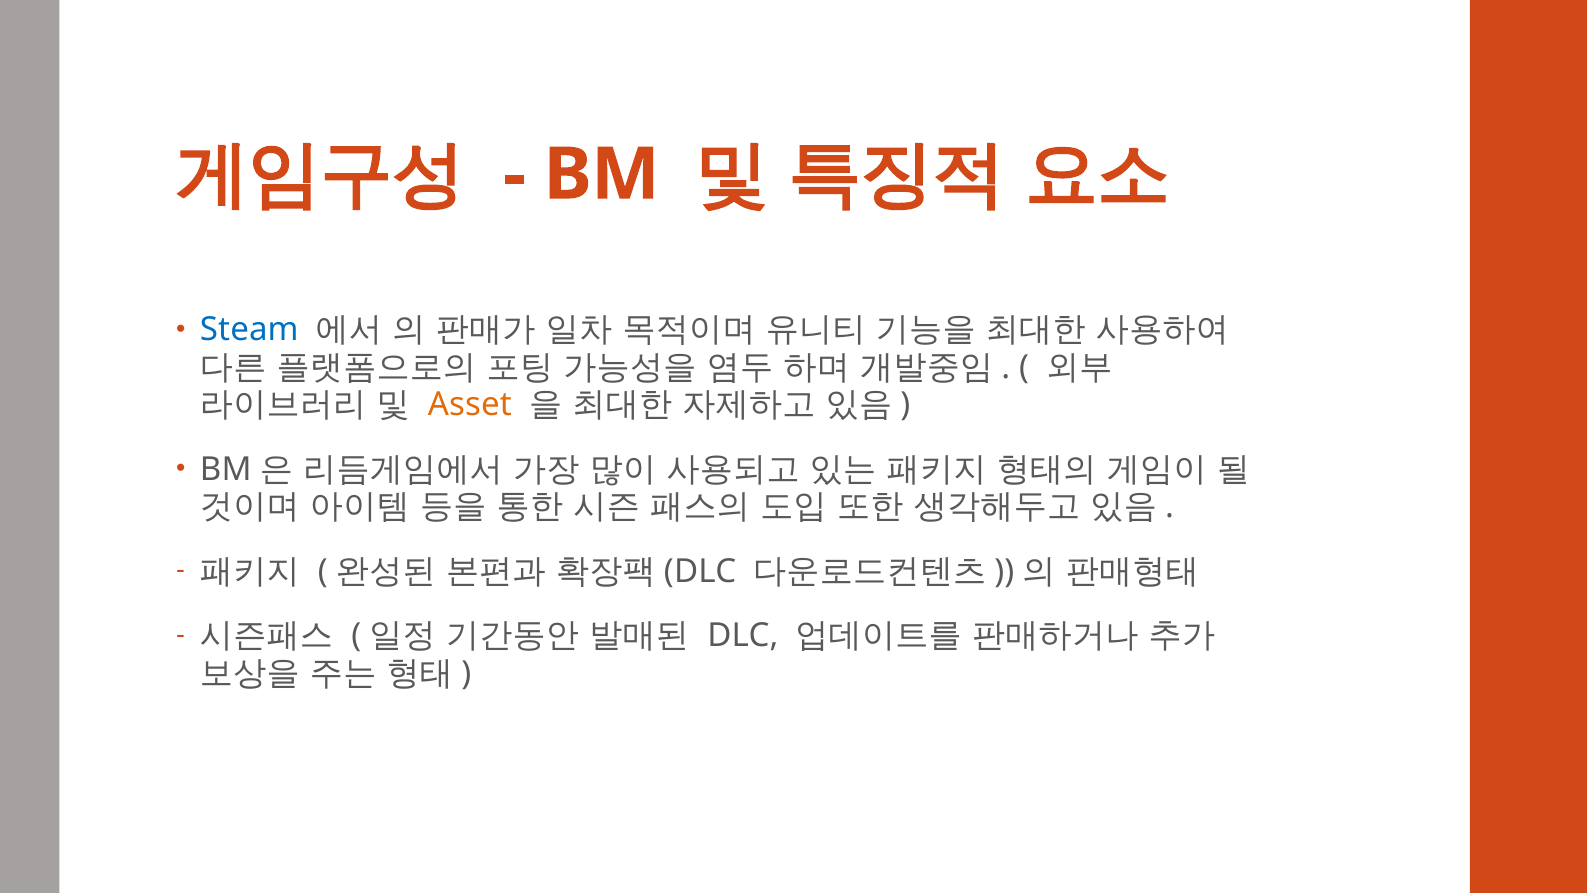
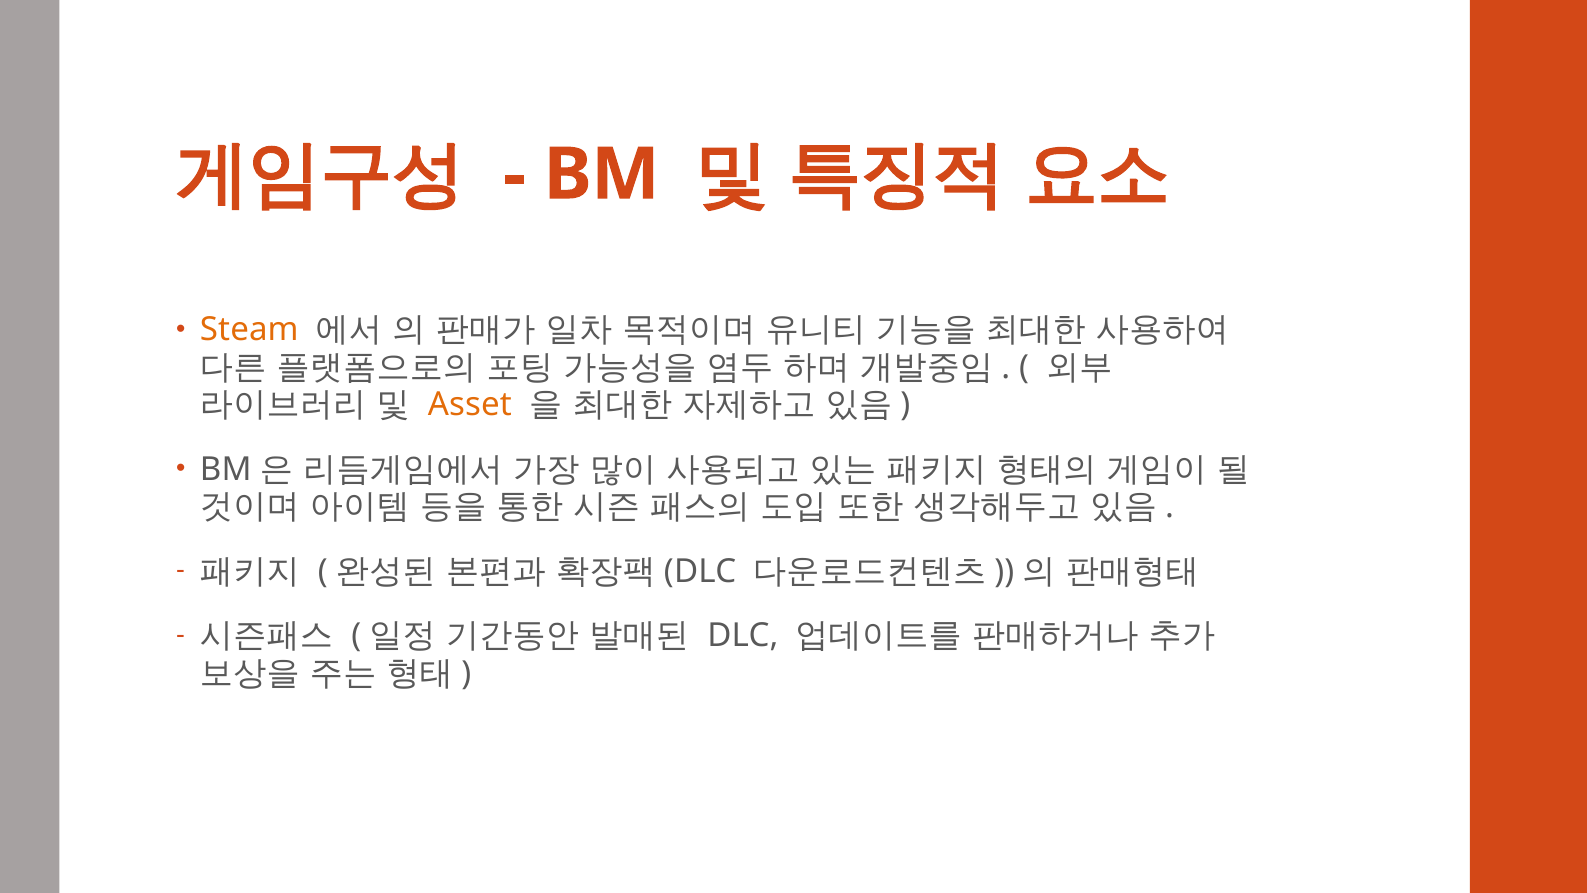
Steam colour: blue -> orange (249, 329)
